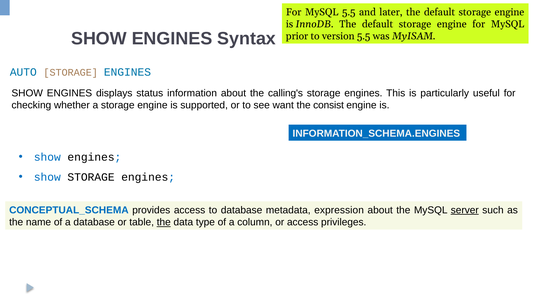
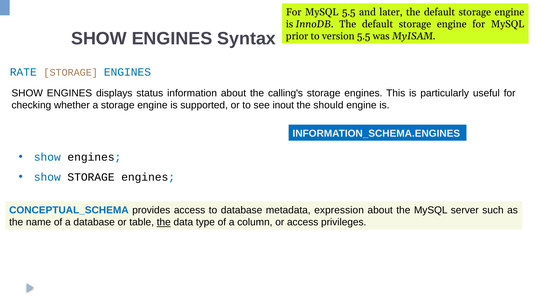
AUTO: AUTO -> RATE (23, 72)
want: want -> inout (283, 105)
consist: consist -> should (328, 105)
server underline: present -> none (465, 210)
